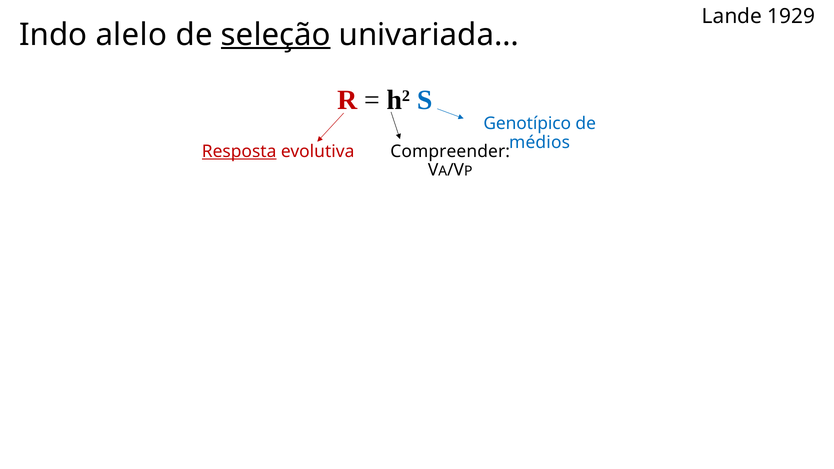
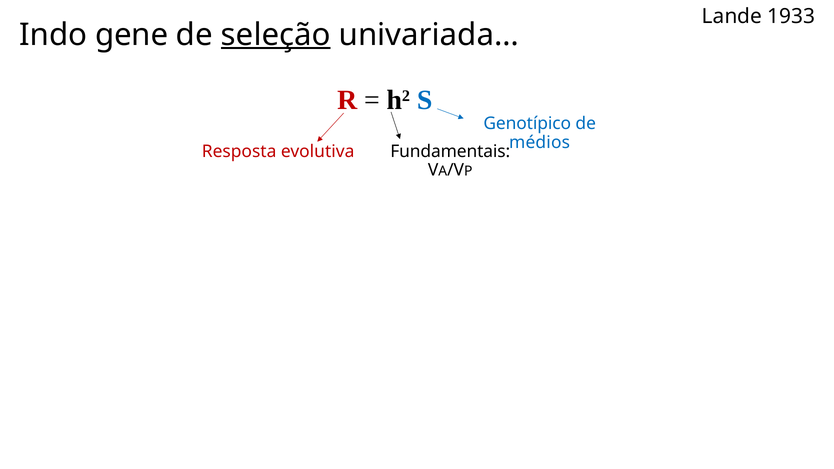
1929: 1929 -> 1933 (791, 16)
alelo: alelo -> gene (132, 35)
Resposta underline: present -> none (239, 152)
Compreender: Compreender -> Fundamentais (450, 152)
